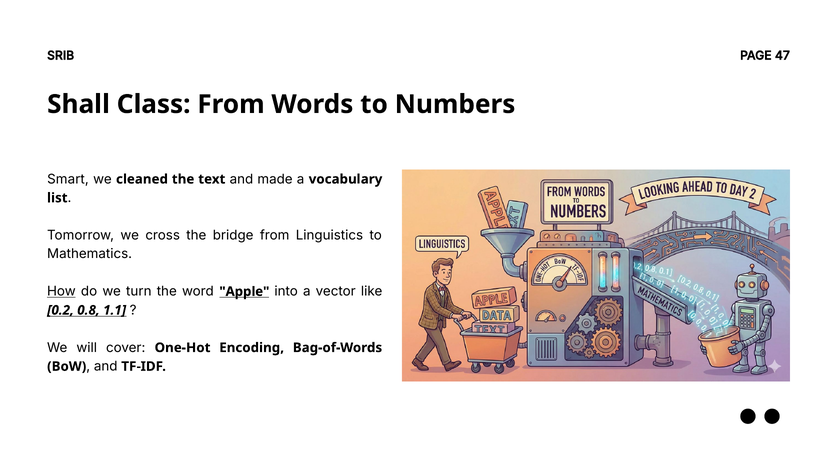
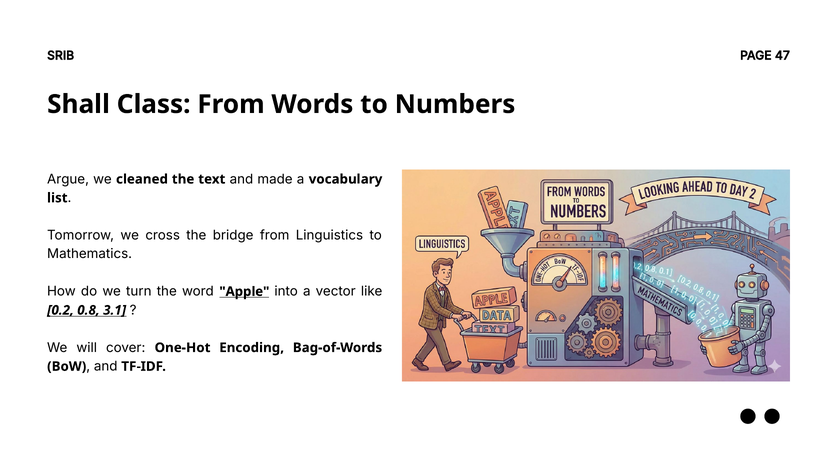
Smart: Smart -> Argue (68, 179)
How underline: present -> none (61, 291)
1.1: 1.1 -> 3.1 (115, 310)
